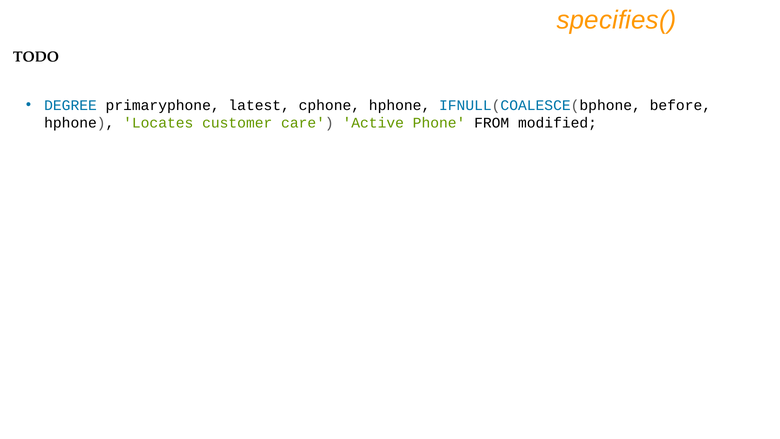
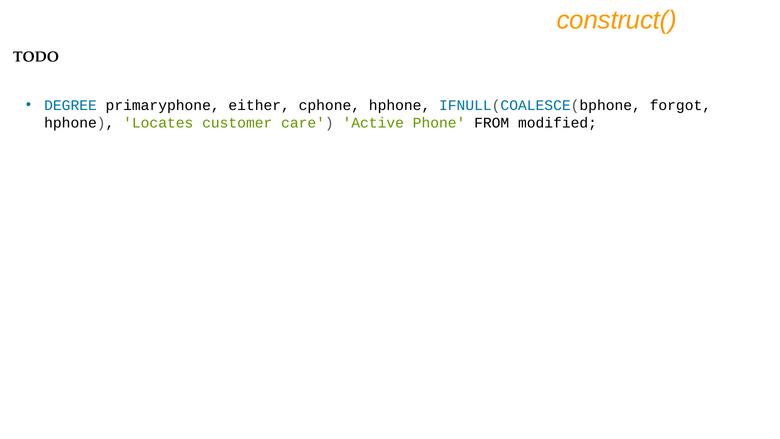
specifies(: specifies( -> construct( (617, 20)
latest: latest -> either (259, 105)
before: before -> forgot (680, 105)
